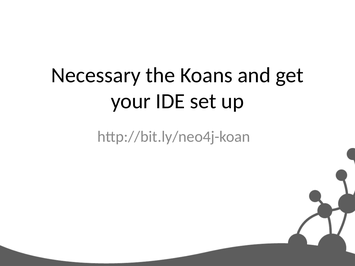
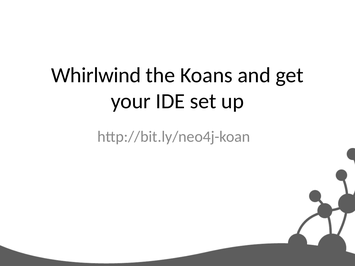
Necessary: Necessary -> Whirlwind (96, 75)
